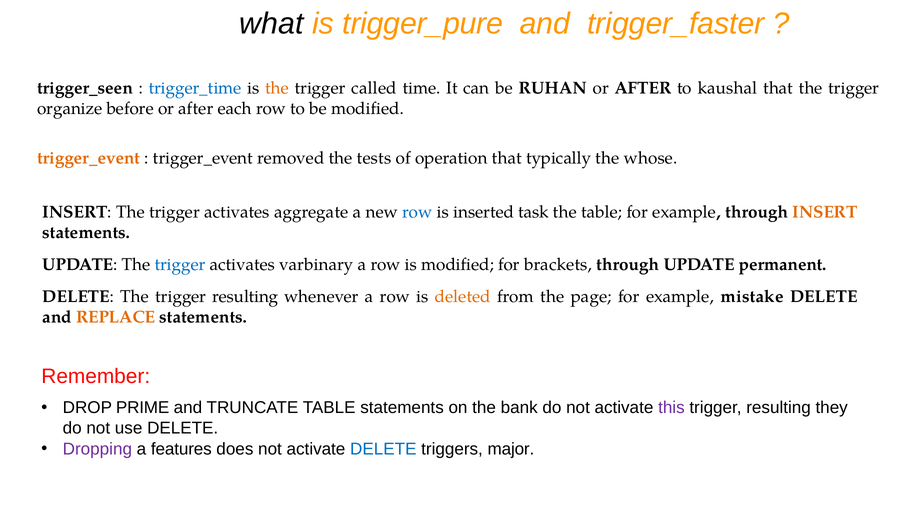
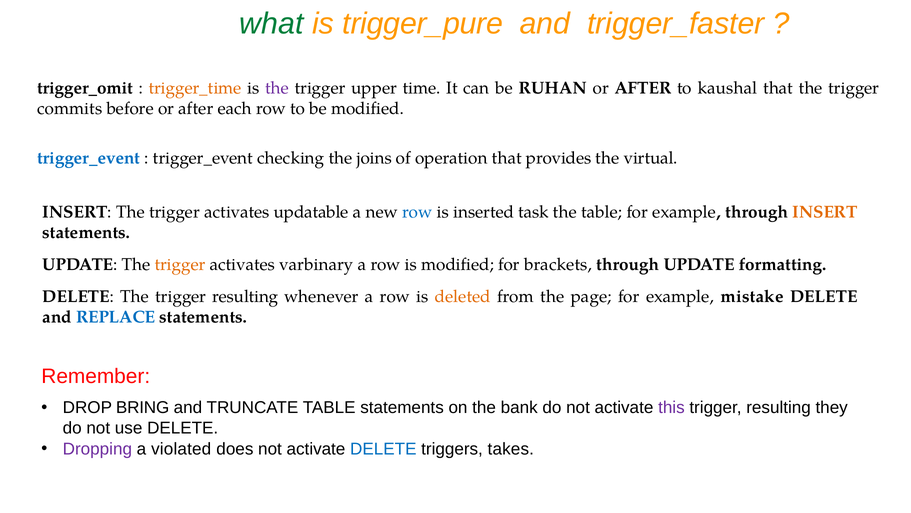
what colour: black -> green (272, 24)
trigger_seen: trigger_seen -> trigger_omit (85, 88)
trigger_time colour: blue -> orange (195, 88)
the colour: orange -> purple (277, 88)
called: called -> upper (374, 88)
organize: organize -> commits (70, 109)
trigger_event colour: orange -> blue (89, 158)
removed: removed -> checking (291, 158)
tests: tests -> joins (374, 158)
typically: typically -> provides (559, 158)
whose: whose -> virtual (651, 158)
aggregate: aggregate -> updatable (311, 212)
trigger colour: blue -> orange (180, 264)
permanent: permanent -> formatting (783, 264)
REPLACE colour: orange -> blue (116, 317)
PRIME: PRIME -> BRING (143, 407)
features: features -> violated (181, 448)
major: major -> takes (511, 448)
